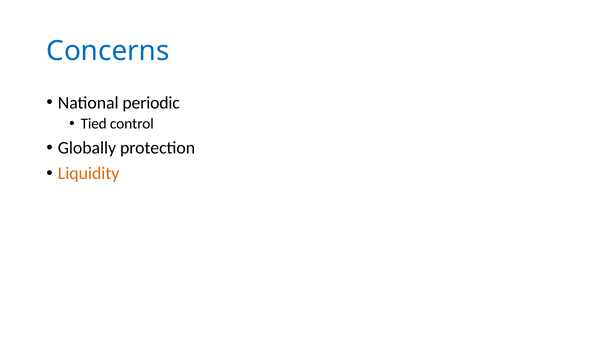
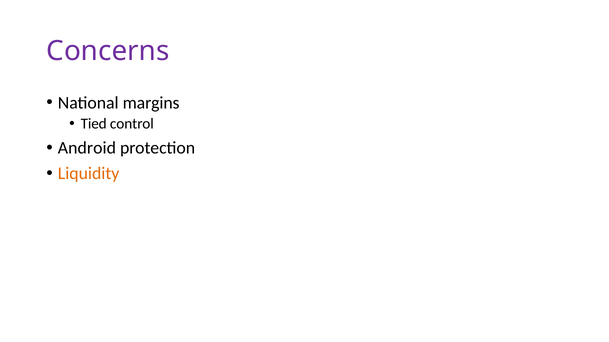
Concerns colour: blue -> purple (108, 51)
periodic: periodic -> margins (151, 103)
Globally: Globally -> Android (87, 148)
